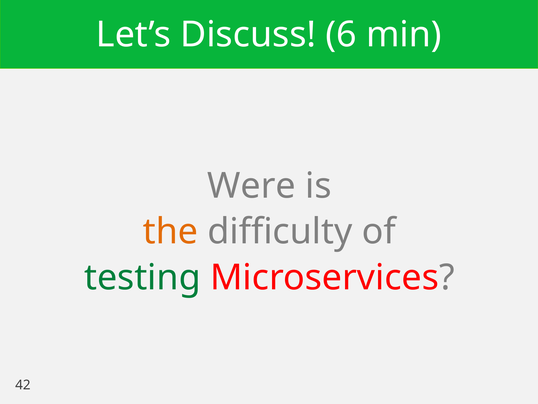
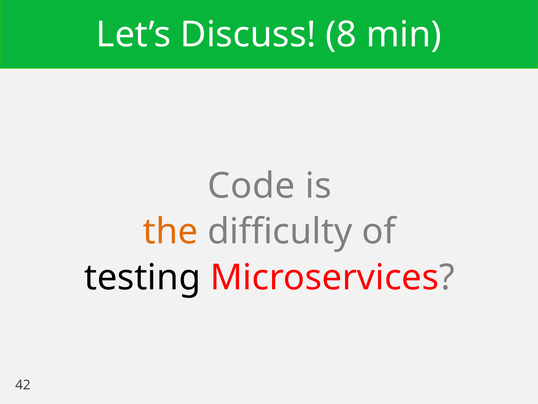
6: 6 -> 8 (341, 35)
Were: Were -> Code (251, 186)
testing colour: green -> black (142, 277)
